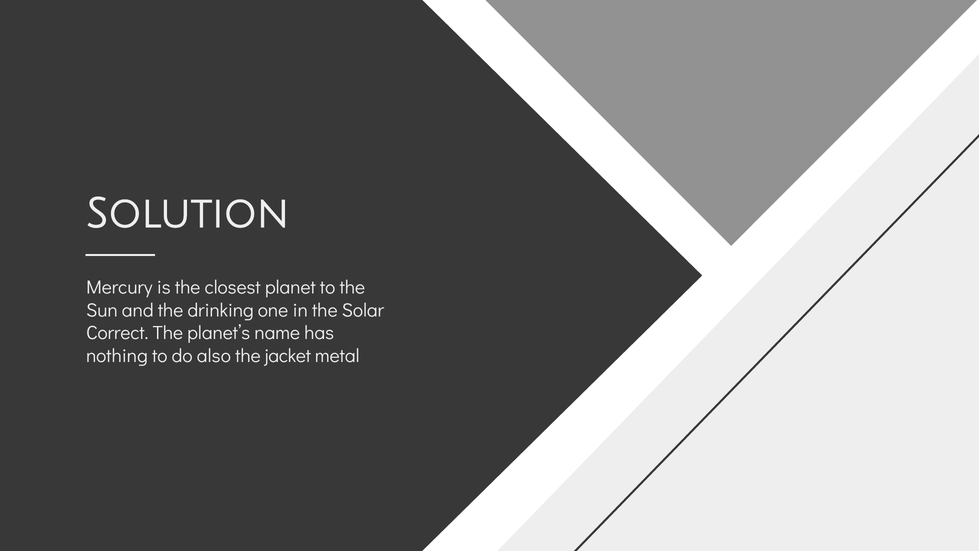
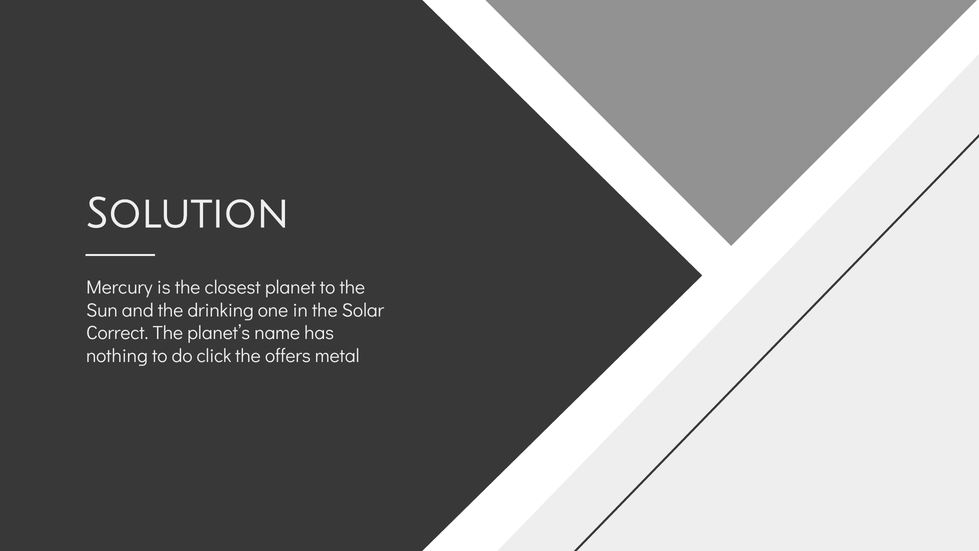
also: also -> click (214, 356)
jacket: jacket -> offers (288, 356)
